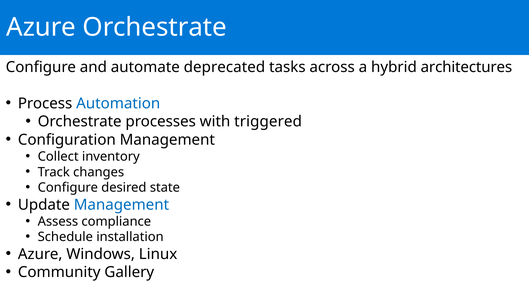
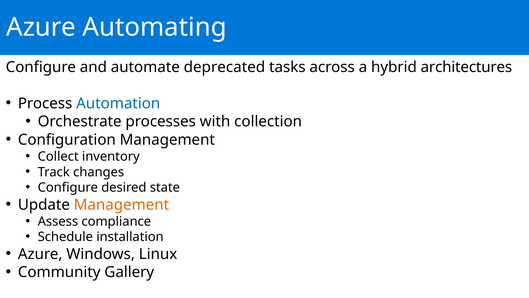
Azure Orchestrate: Orchestrate -> Automating (155, 27)
triggered: triggered -> collection (268, 121)
Management colour: blue -> orange (121, 204)
